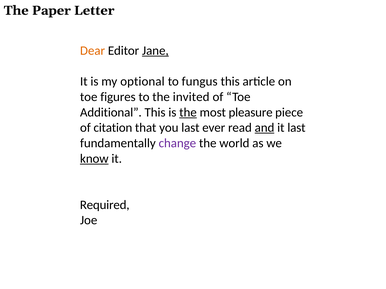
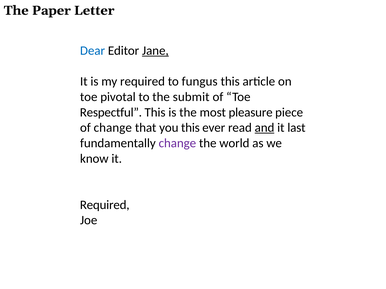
Dear colour: orange -> blue (93, 51)
my optional: optional -> required (143, 82)
figures: figures -> pivotal (118, 97)
invited: invited -> submit (191, 97)
Additional: Additional -> Respectful (111, 112)
the underline: present -> none (188, 112)
of citation: citation -> change (113, 128)
you last: last -> this (190, 128)
know underline: present -> none (94, 159)
